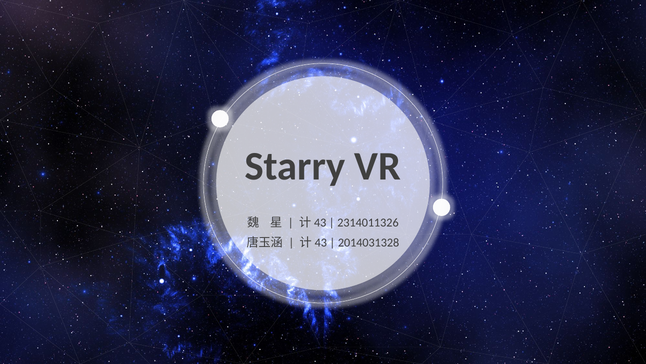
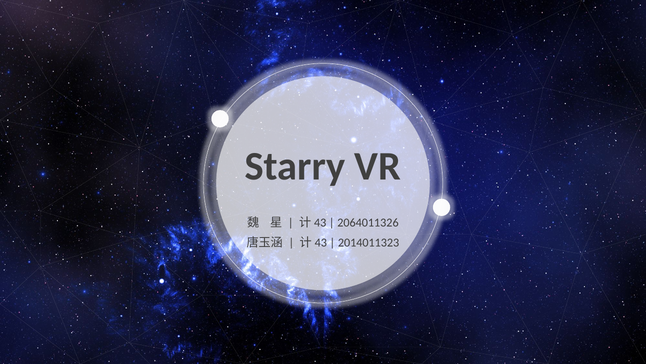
2314011326: 2314011326 -> 2064011326 (368, 222)
2014031328: 2014031328 -> 2014011323 (369, 242)
